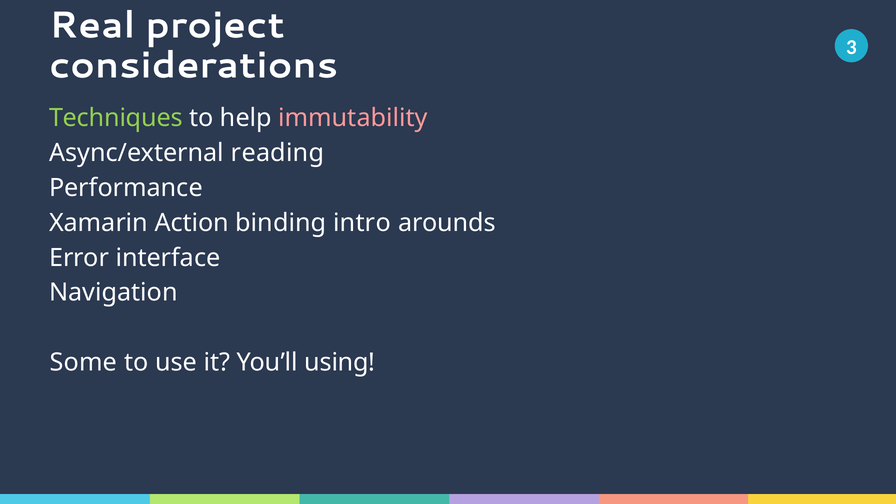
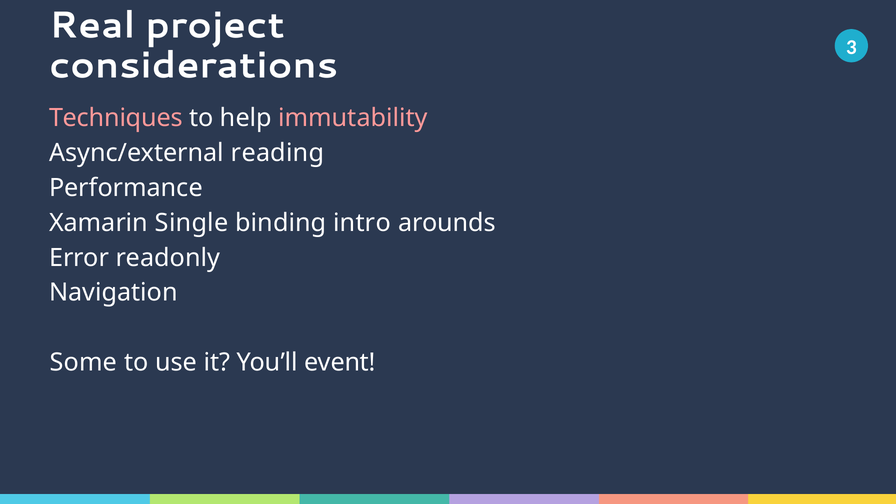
Techniques colour: light green -> pink (116, 118)
Action: Action -> Single (192, 223)
interface: interface -> readonly (168, 258)
using: using -> event (340, 362)
